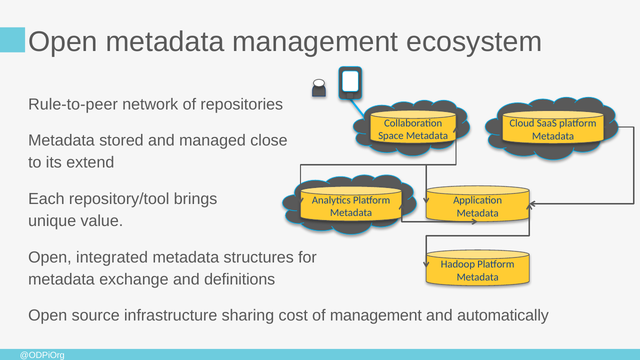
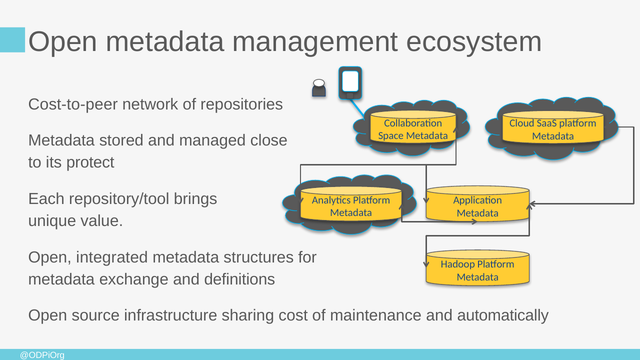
Rule-to-peer: Rule-to-peer -> Cost-to-peer (73, 104)
extend: extend -> protect (90, 163)
of management: management -> maintenance (376, 316)
